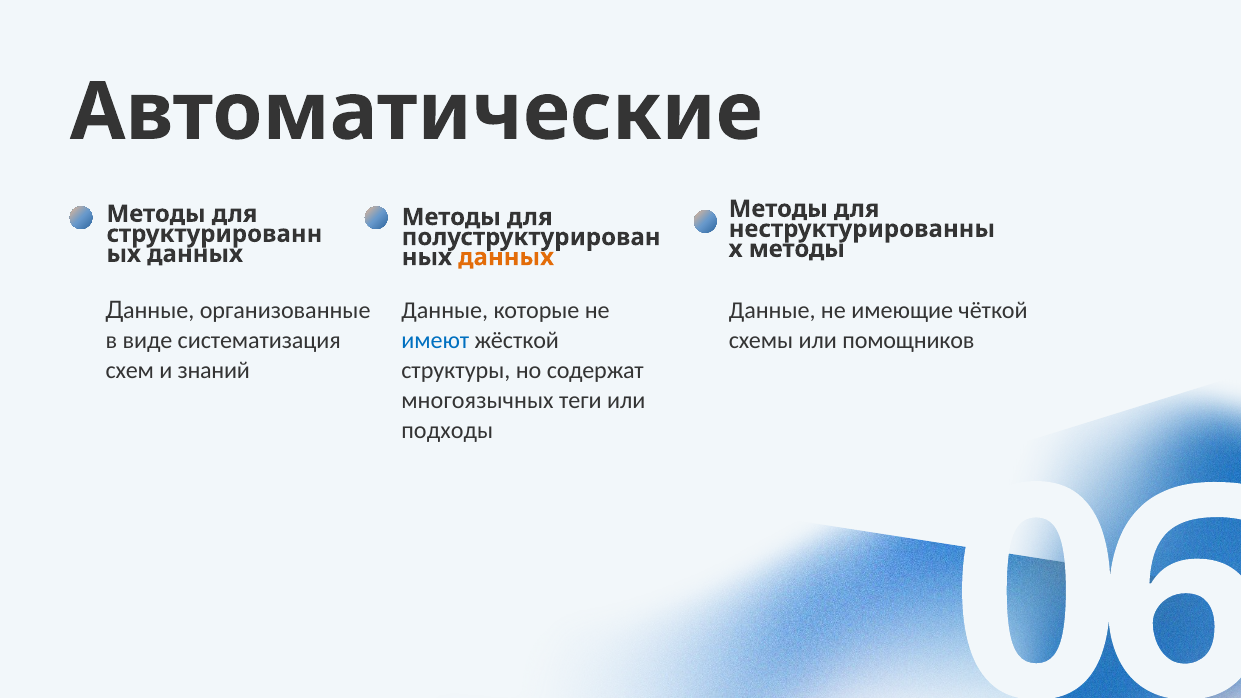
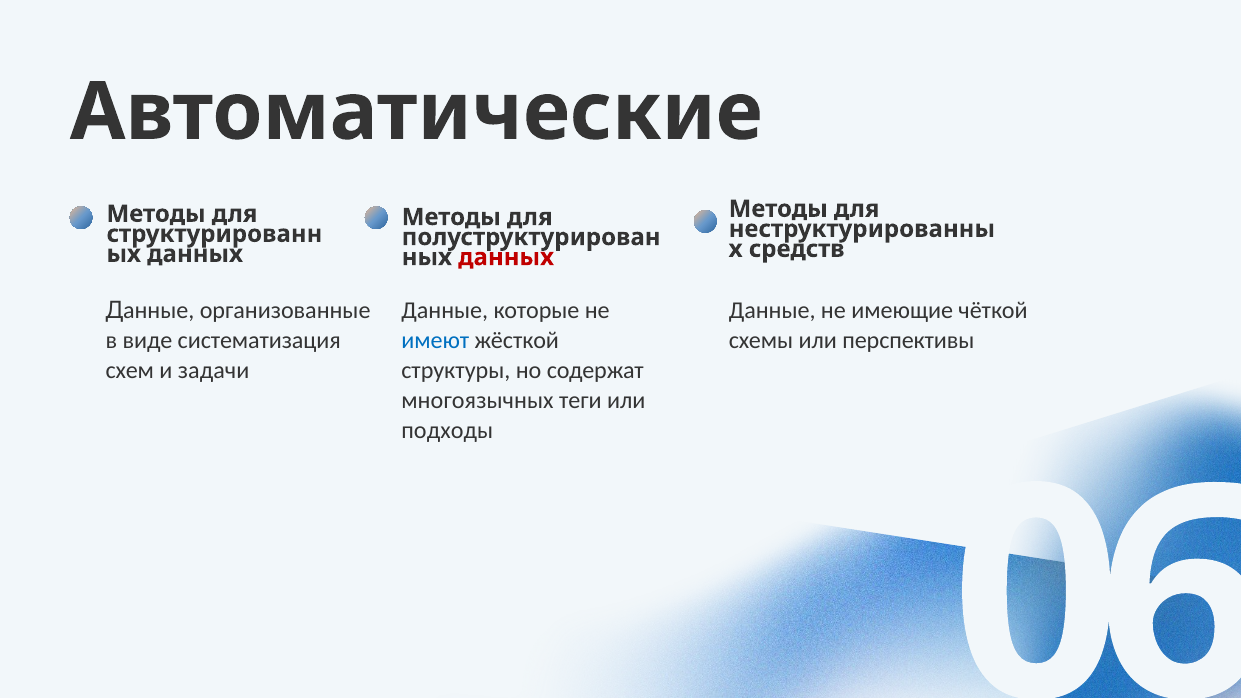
методы: методы -> средств (797, 249)
данных colour: orange -> red (506, 257)
помощников: помощников -> перспективы (908, 341)
знаний: знаний -> задачи (214, 371)
